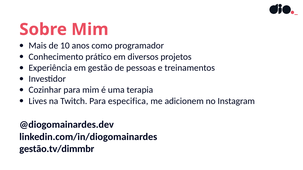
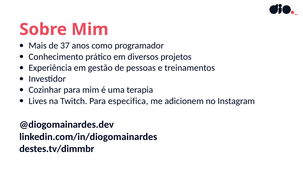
10: 10 -> 37 (65, 46)
gestão.tv/dimmbr: gestão.tv/dimmbr -> destes.tv/dimmbr (57, 149)
